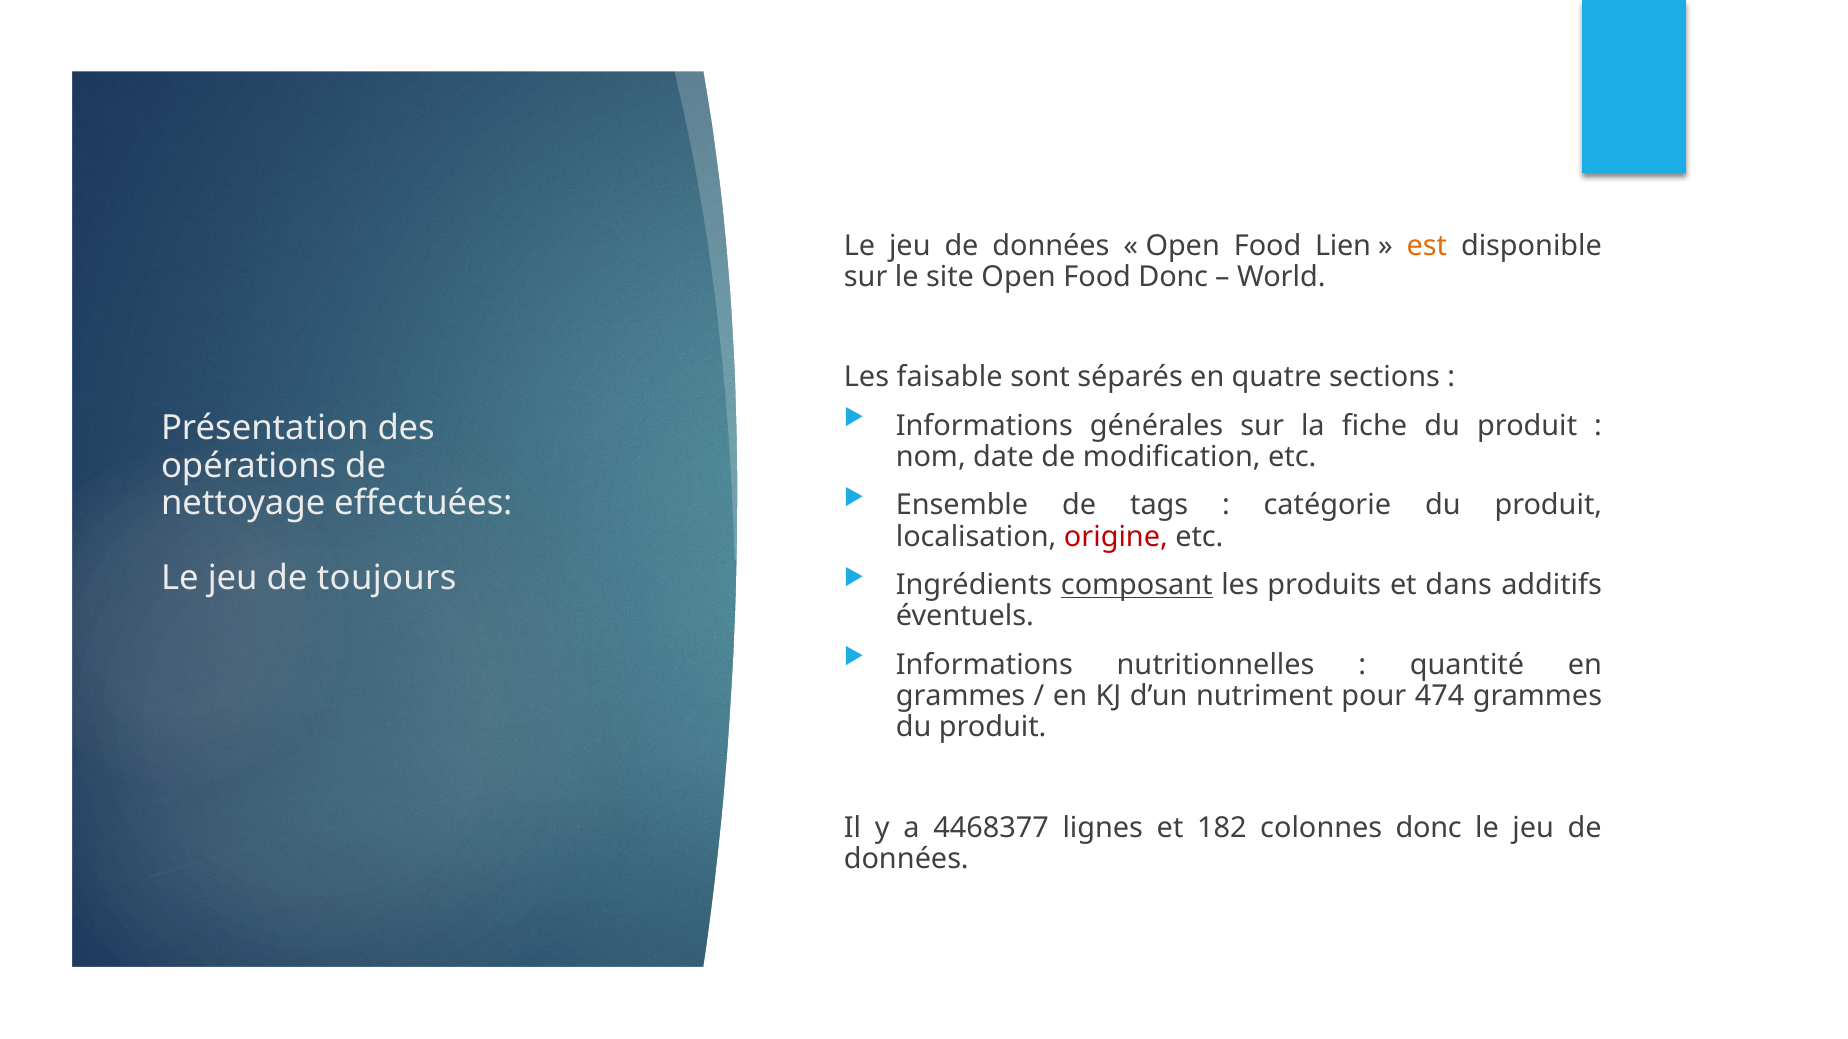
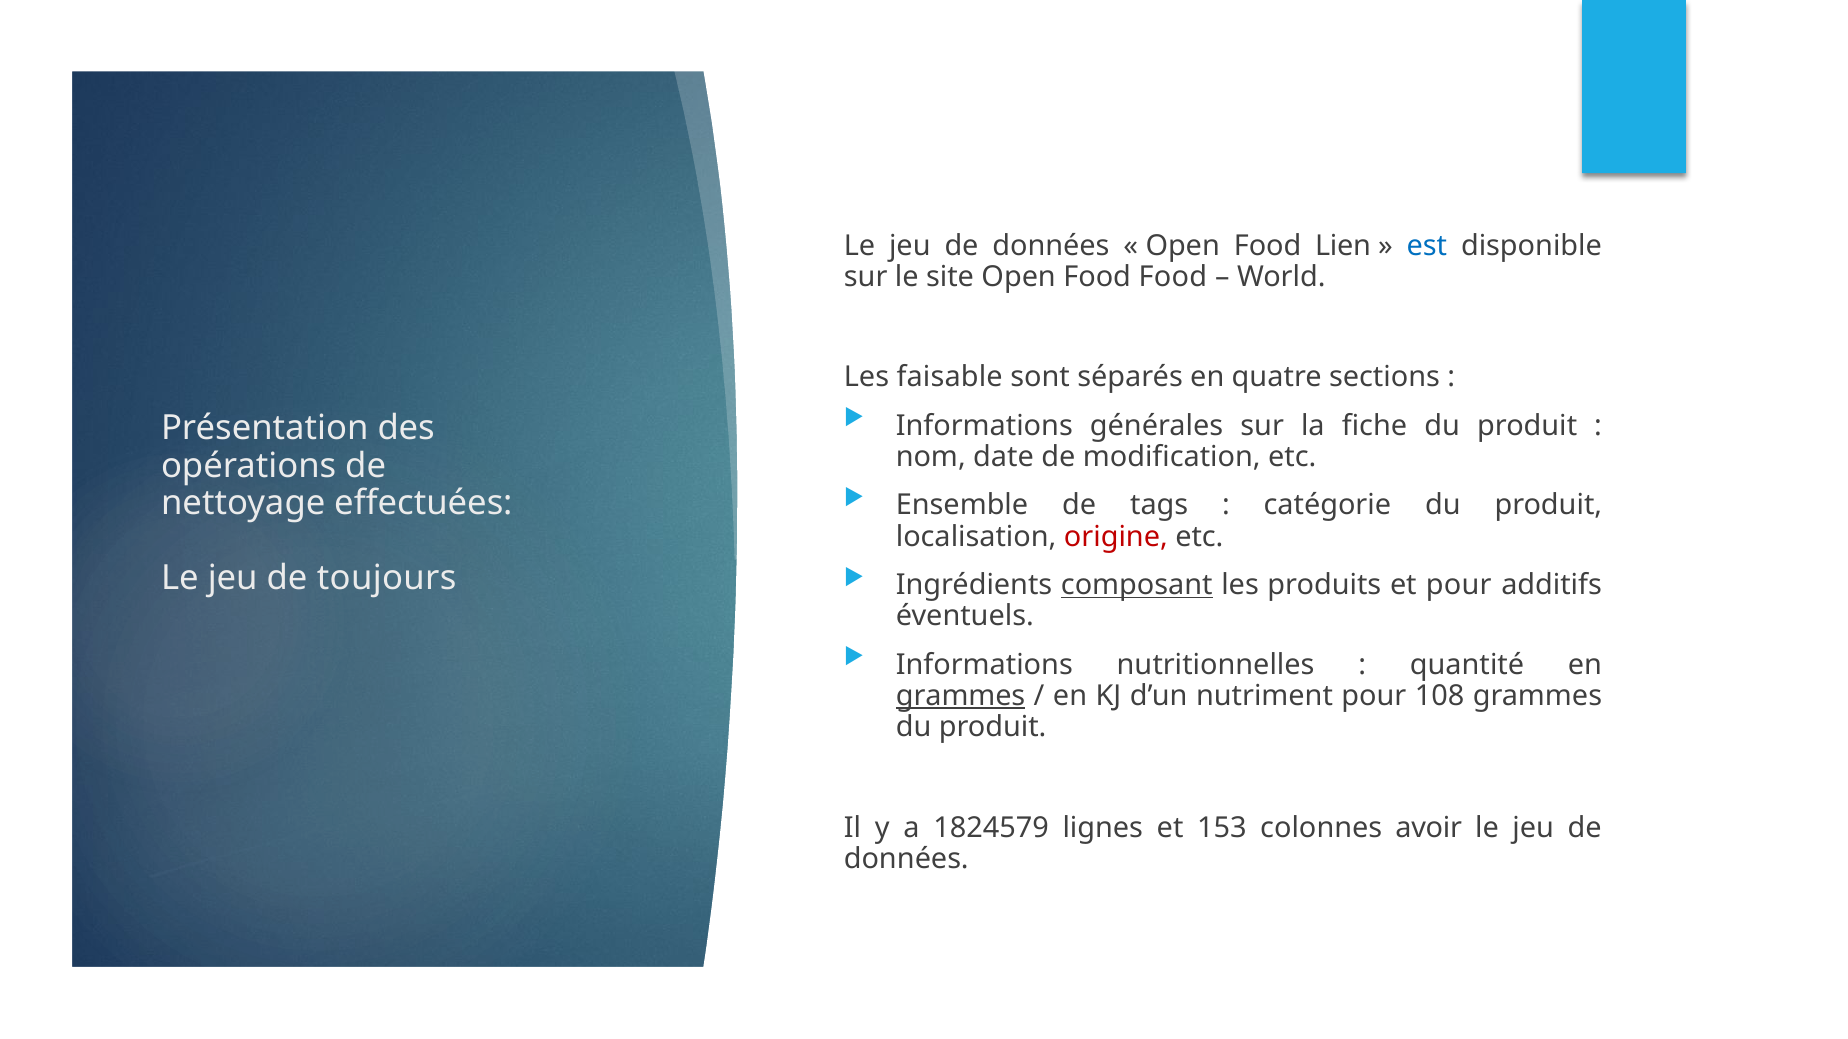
est colour: orange -> blue (1427, 246)
Food Donc: Donc -> Food (1173, 277)
et dans: dans -> pour (1459, 585)
grammes underline: none -> present (961, 696)
474: 474 -> 108 (1440, 696)
4468377: 4468377 -> 1824579 (991, 828)
182: 182 -> 153 (1222, 828)
colonnes donc: donc -> avoir (1429, 828)
